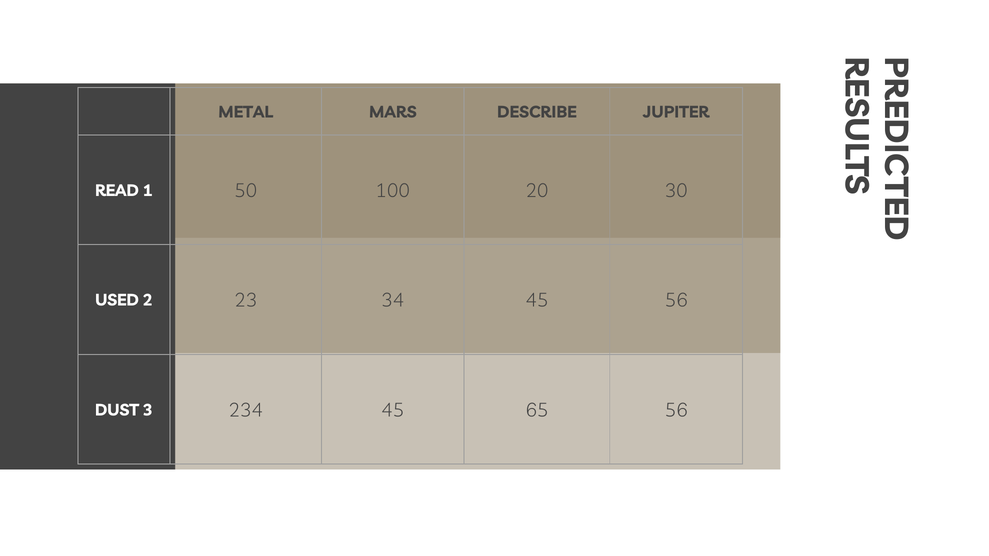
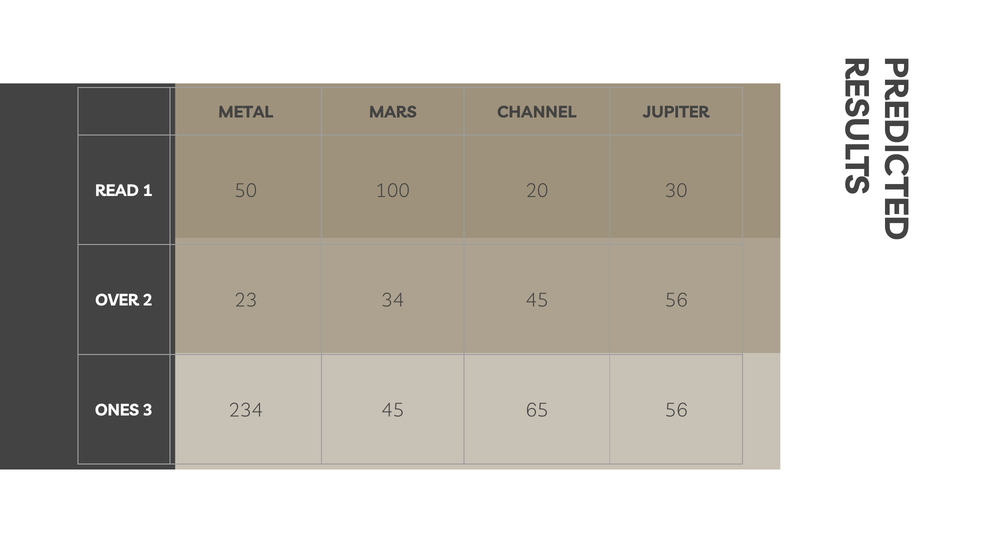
DESCRIBE: DESCRIBE -> CHANNEL (537, 112)
USED: USED -> OVER (117, 301)
DUST: DUST -> ONES (117, 410)
